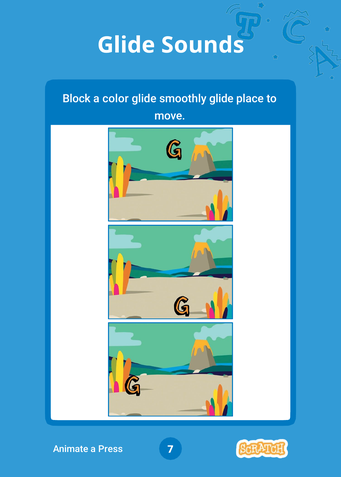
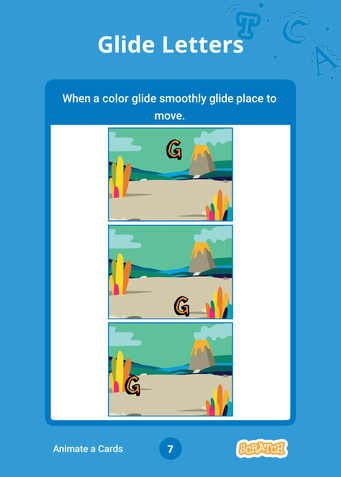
Sounds: Sounds -> Letters (203, 45)
Block: Block -> When (77, 99)
Press: Press -> Cards (111, 449)
